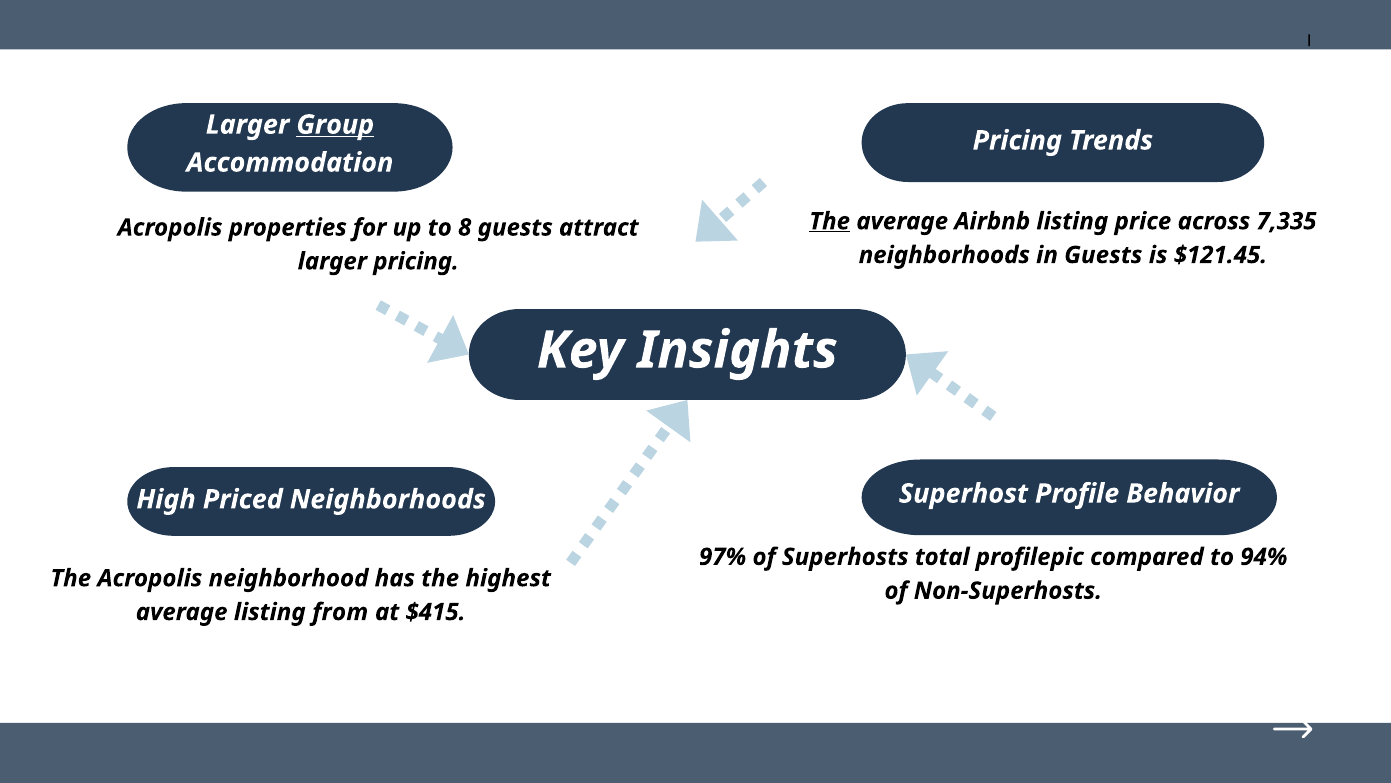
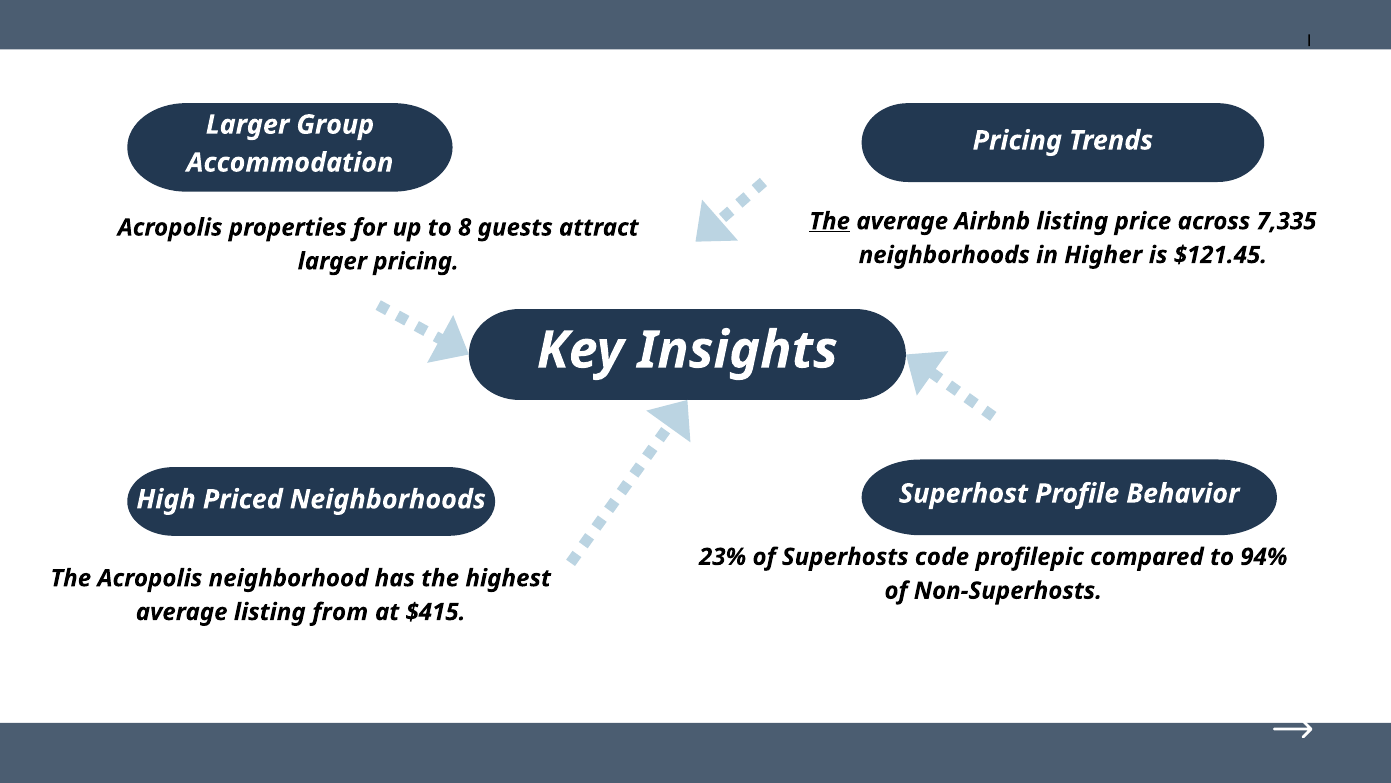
Group underline: present -> none (335, 125)
in Guests: Guests -> Higher (1103, 255)
97%: 97% -> 23% (723, 557)
total: total -> code (942, 557)
